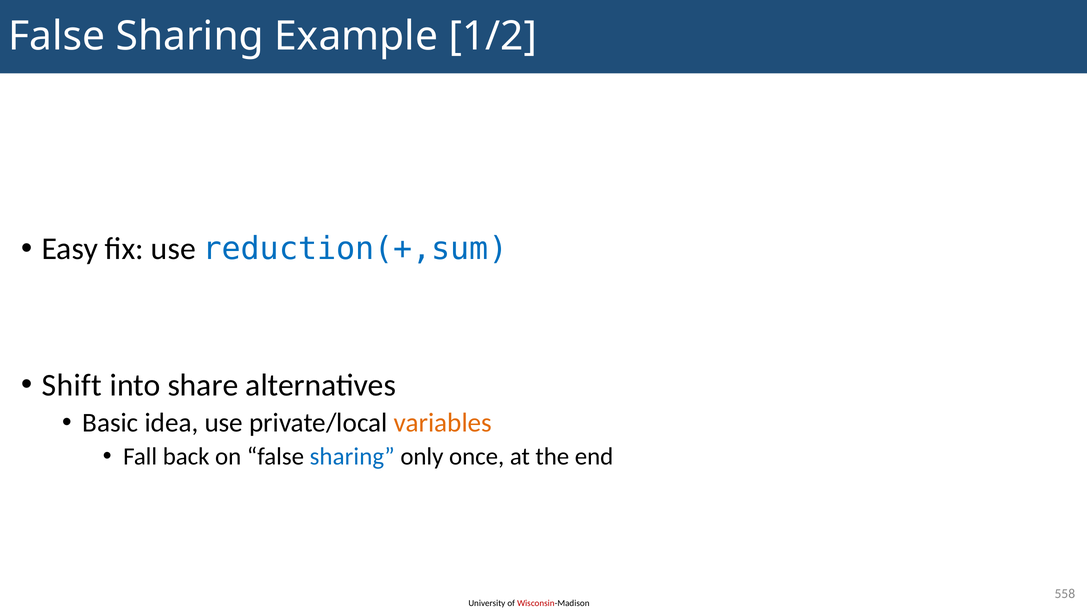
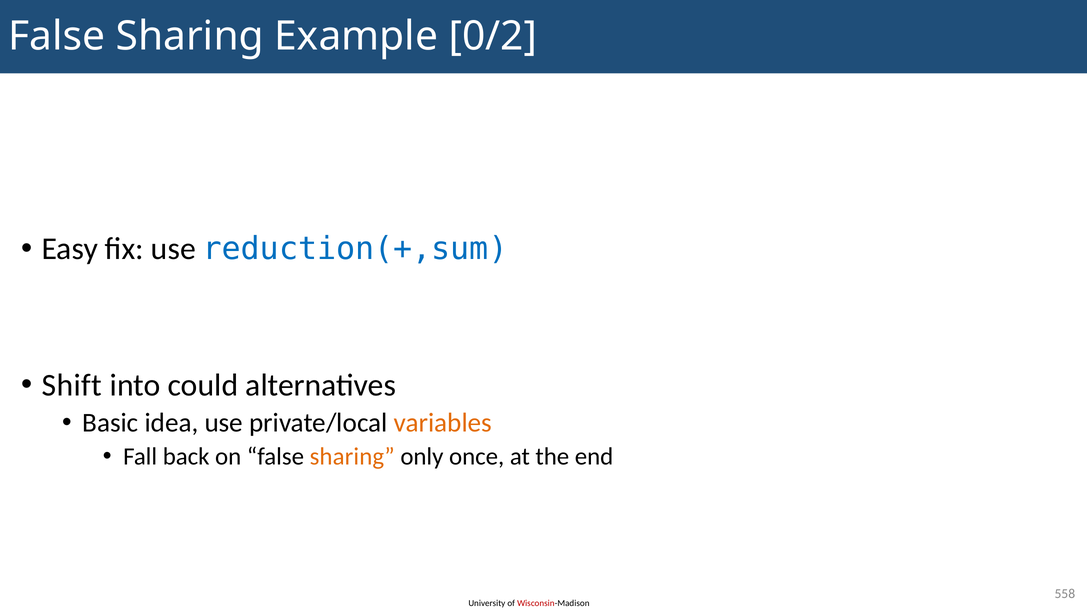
1/2: 1/2 -> 0/2 (493, 36)
share: share -> could (203, 386)
sharing colour: blue -> orange (352, 457)
